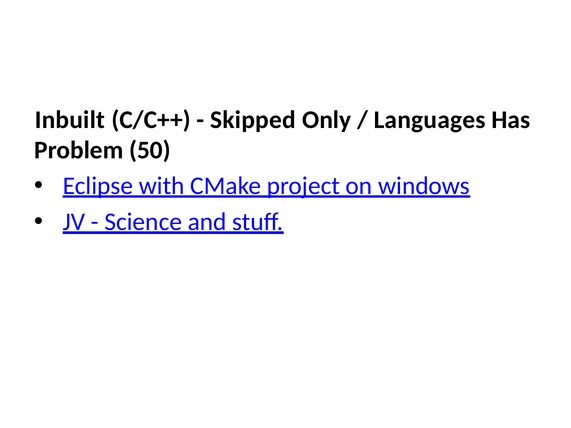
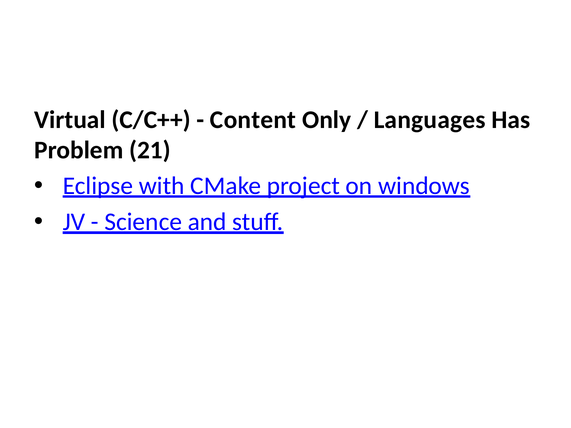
Inbuilt: Inbuilt -> Virtual (70, 120)
Skipped: Skipped -> Content (253, 120)
50: 50 -> 21 (150, 150)
